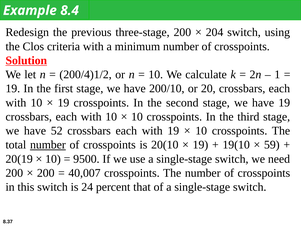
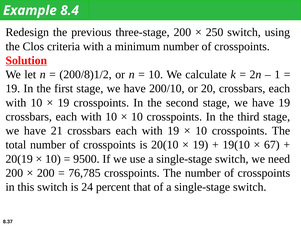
204: 204 -> 250 (215, 32)
200/4)1/2: 200/4)1/2 -> 200/8)1/2 (86, 74)
52: 52 -> 21 (57, 131)
number underline: present -> none (48, 145)
59: 59 -> 67 (272, 145)
40,007: 40,007 -> 76,785 (84, 173)
